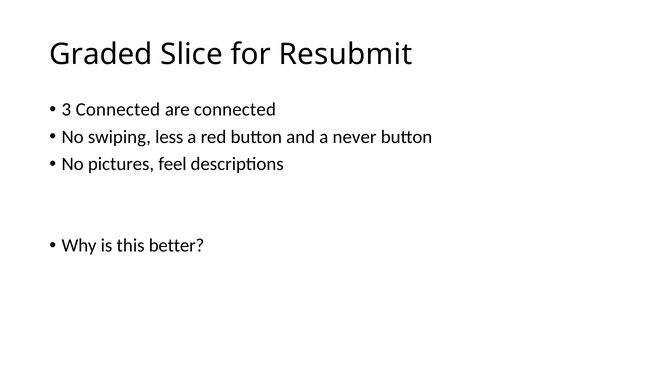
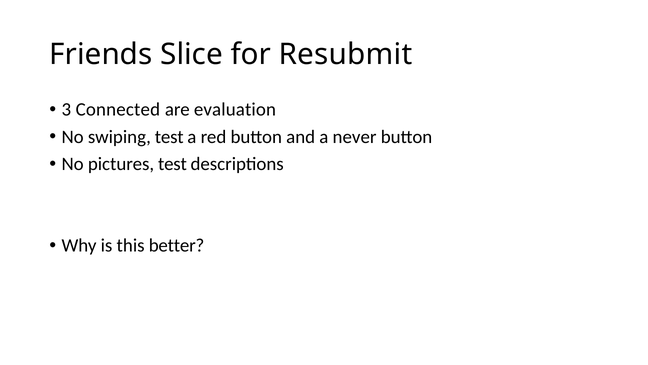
Graded: Graded -> Friends (101, 54)
are connected: connected -> evaluation (235, 110)
swiping less: less -> test (169, 137)
pictures feel: feel -> test (172, 164)
